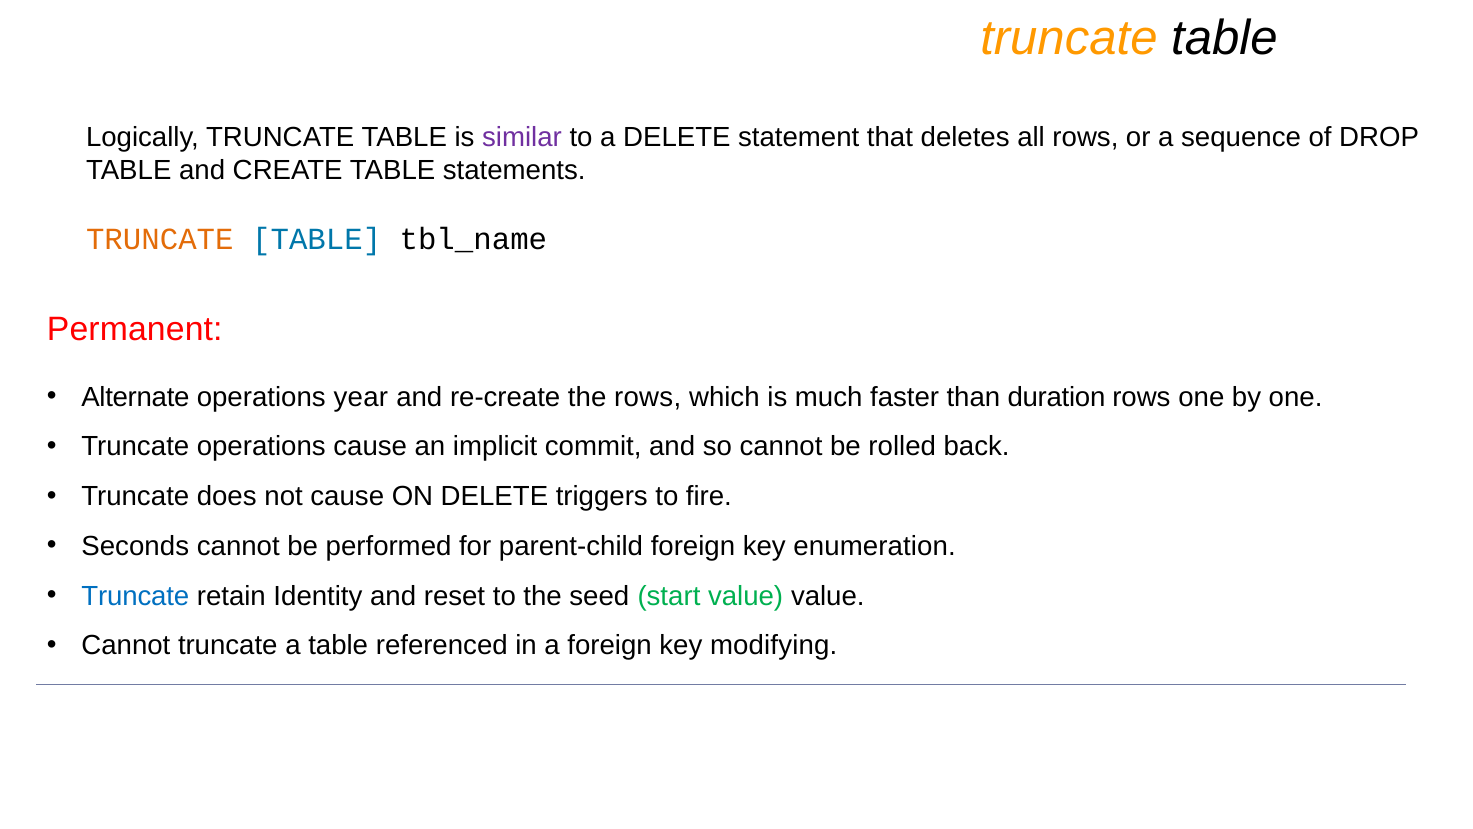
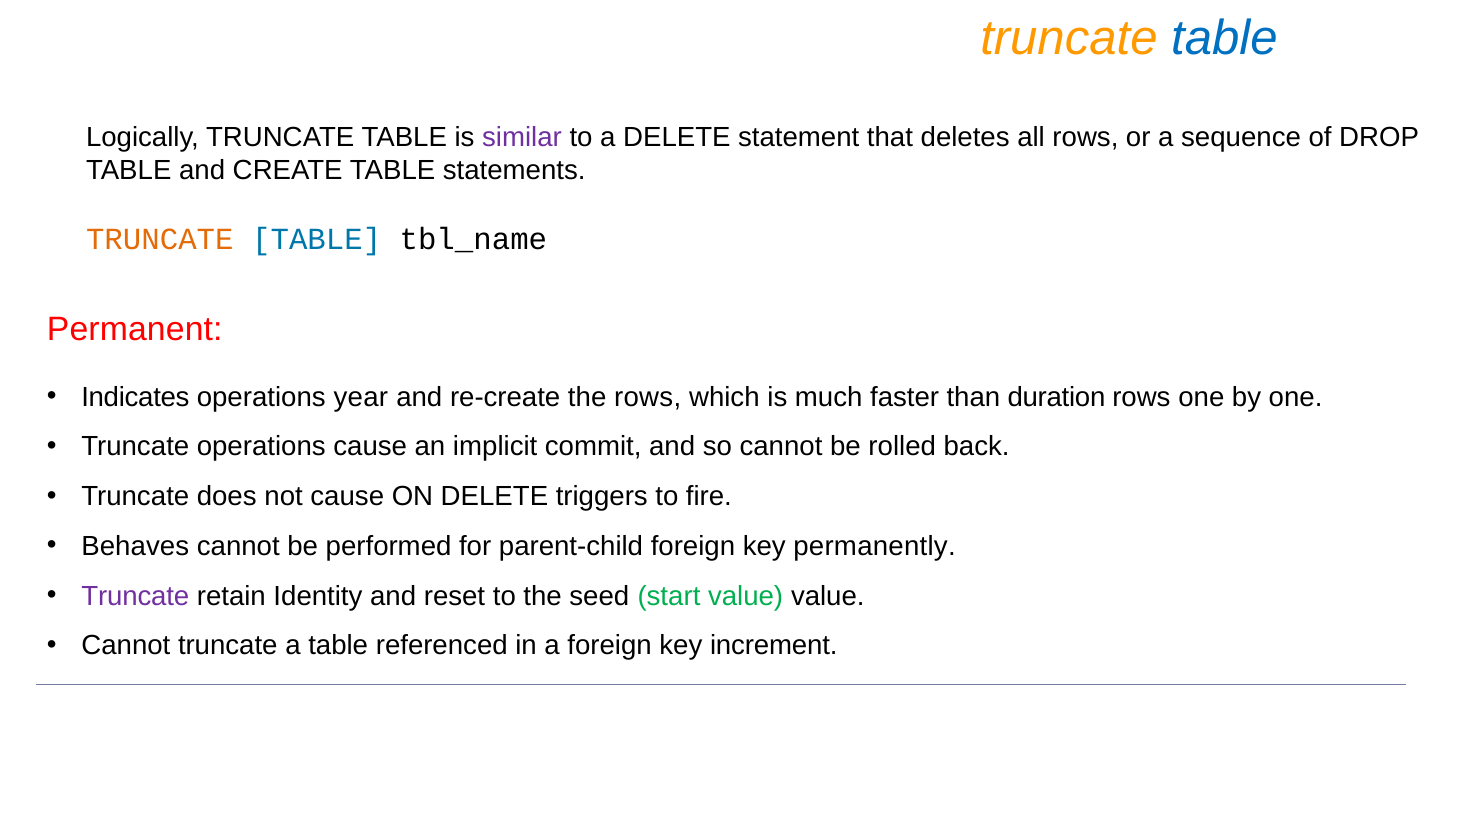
table colour: black -> blue (1224, 38)
Alternate: Alternate -> Indicates (135, 397)
Seconds: Seconds -> Behaves (135, 546)
enumeration: enumeration -> permanently (874, 546)
Truncate colour: blue -> purple (135, 596)
modifying: modifying -> increment (774, 645)
